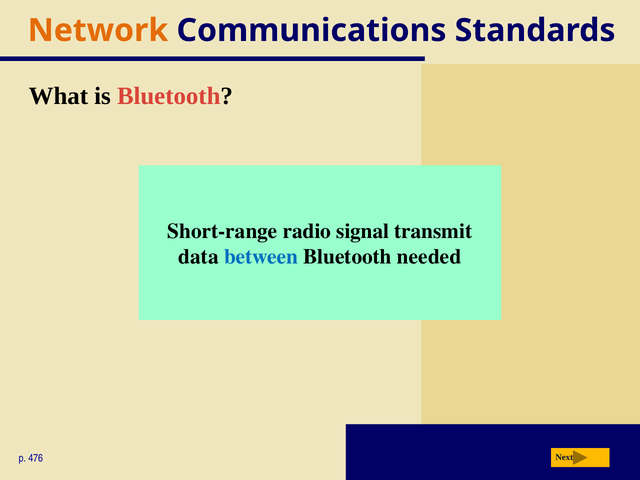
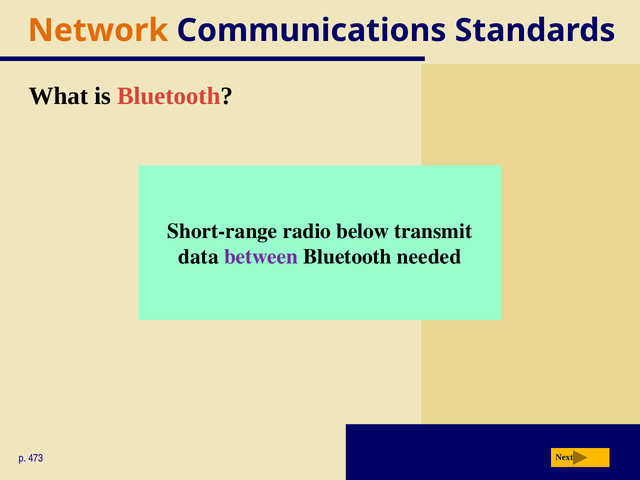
signal: signal -> below (363, 231)
between colour: blue -> purple (261, 257)
476: 476 -> 473 (36, 458)
